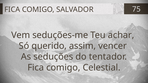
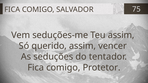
Teu achar: achar -> assim (121, 35)
Celestial: Celestial -> Protetor (102, 68)
